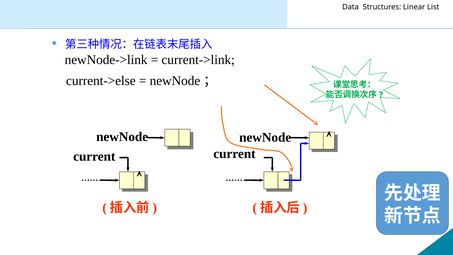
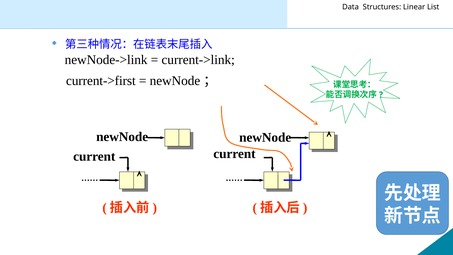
current->else: current->else -> current->first (101, 81)
